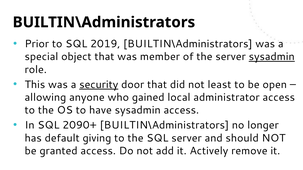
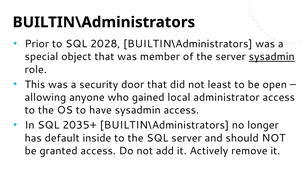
2019: 2019 -> 2028 (105, 44)
security underline: present -> none (99, 85)
2090+: 2090+ -> 2035+ (80, 126)
giving: giving -> inside (97, 138)
